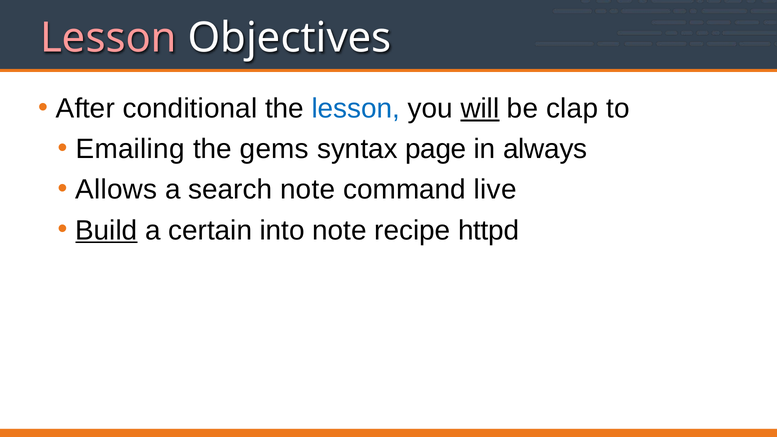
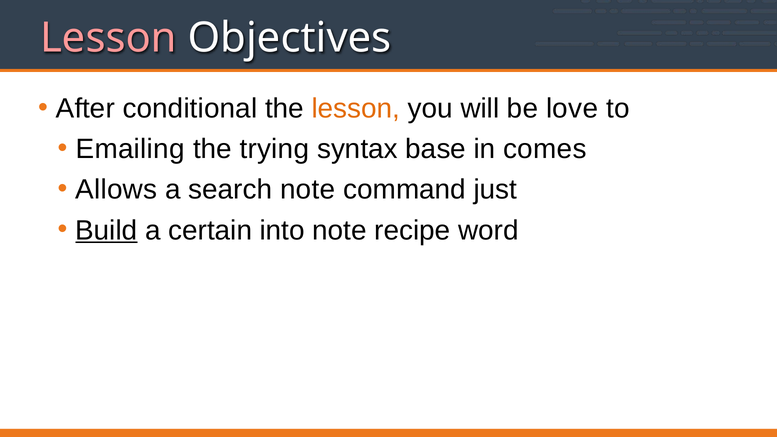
lesson colour: blue -> orange (356, 109)
will underline: present -> none (480, 109)
clap: clap -> love (572, 109)
gems: gems -> trying (274, 149)
page: page -> base (436, 149)
always: always -> comes (545, 149)
live: live -> just (495, 190)
httpd: httpd -> word (488, 230)
